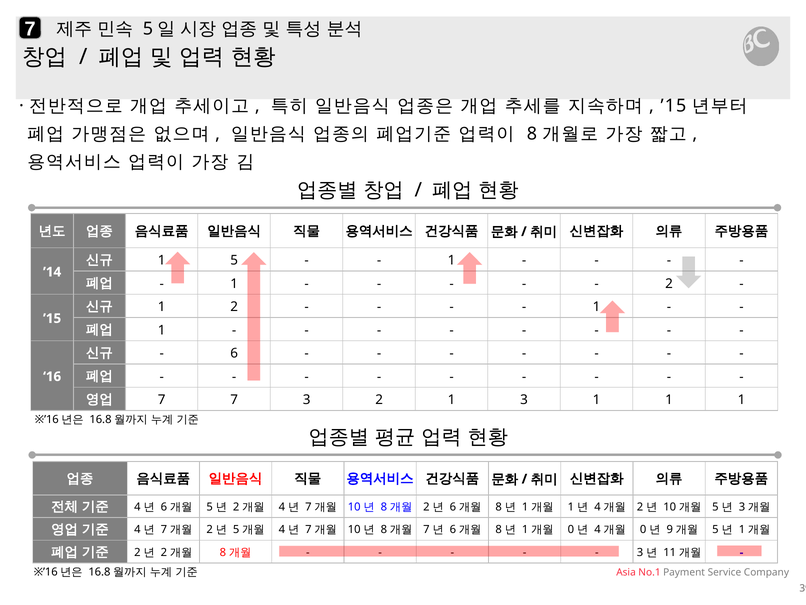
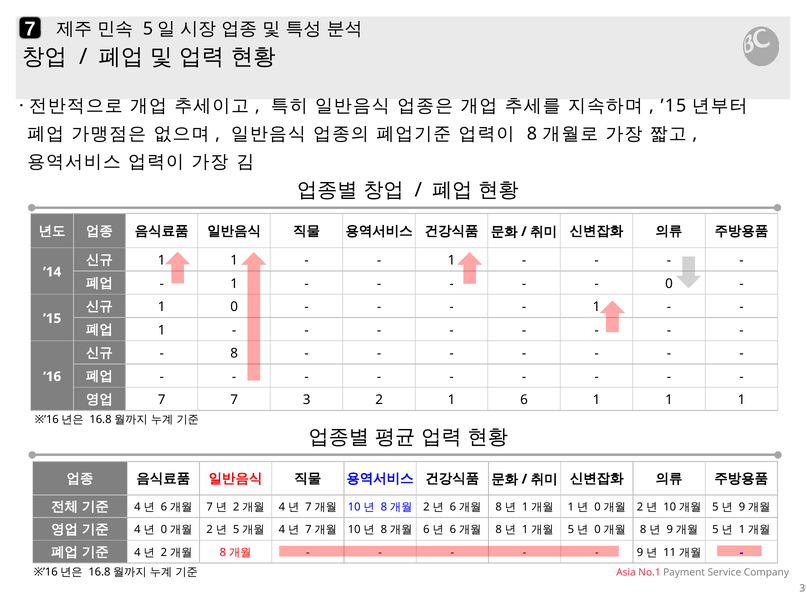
5: 5 -> 1 (234, 260)
2: 2 -> 0 (669, 283)
1 2: 2 -> 0 (234, 307)
6: 6 -> 8 (234, 353)
1 3: 3 -> 6 (524, 400)
5: 5 -> 7 (210, 507)
4: 4 -> 0 (597, 507)
3: 3 -> 9 (742, 507)
7: 7 -> 0 (164, 529)
7: 7 -> 6 (426, 529)
0: 0 -> 5 (571, 529)
4: 4 -> 0 (597, 529)
0: 0 -> 8 (643, 529)
2: 2 -> 4 (137, 552)
3: 3 -> 9 (640, 552)
